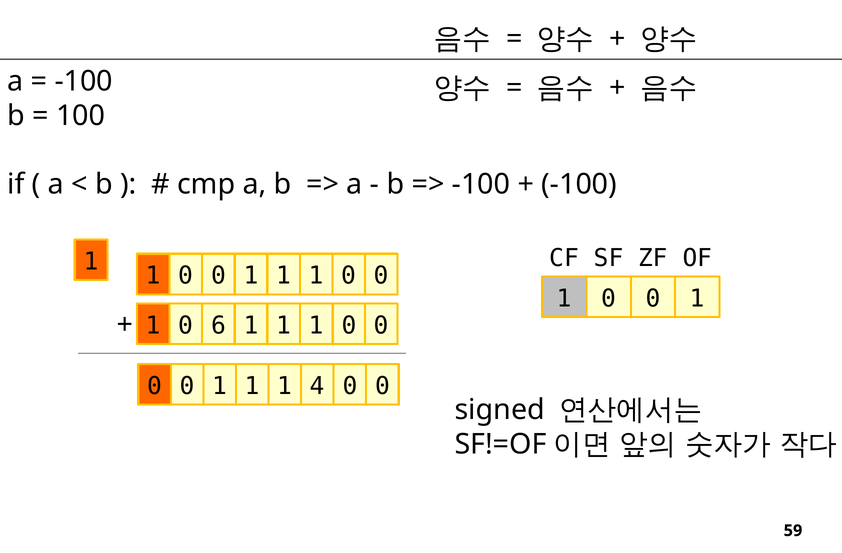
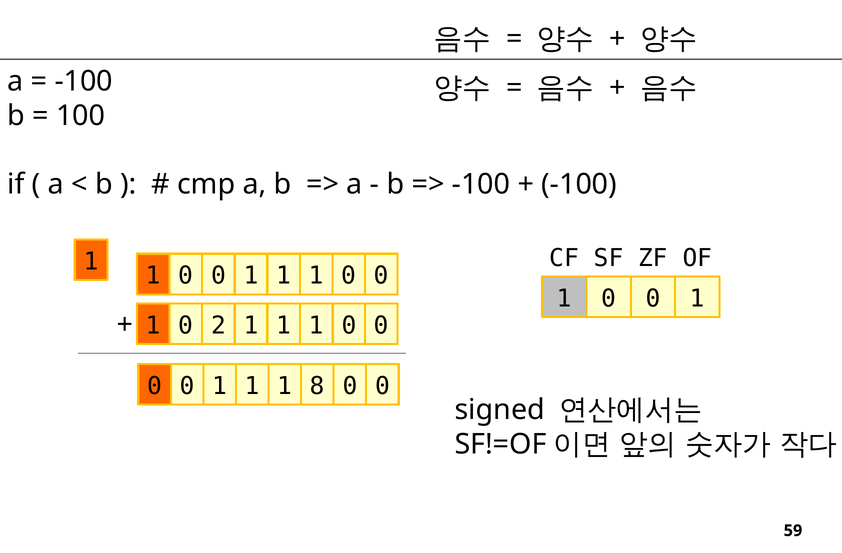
6: 6 -> 2 (218, 326)
4: 4 -> 8 (317, 386)
